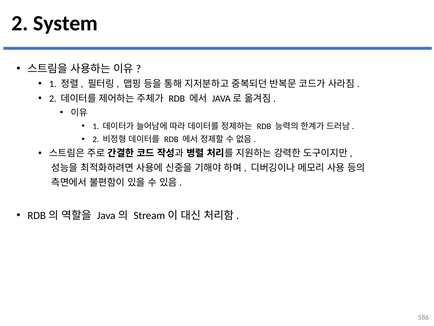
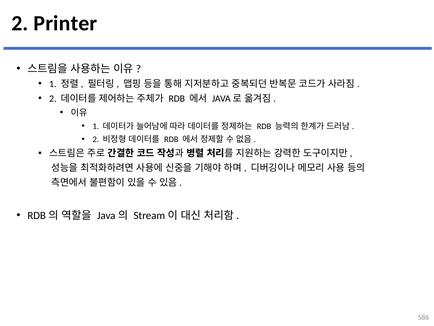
System: System -> Printer (65, 23)
